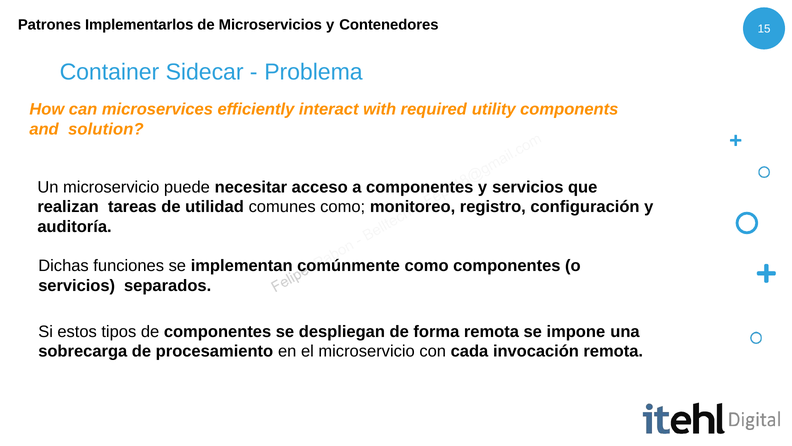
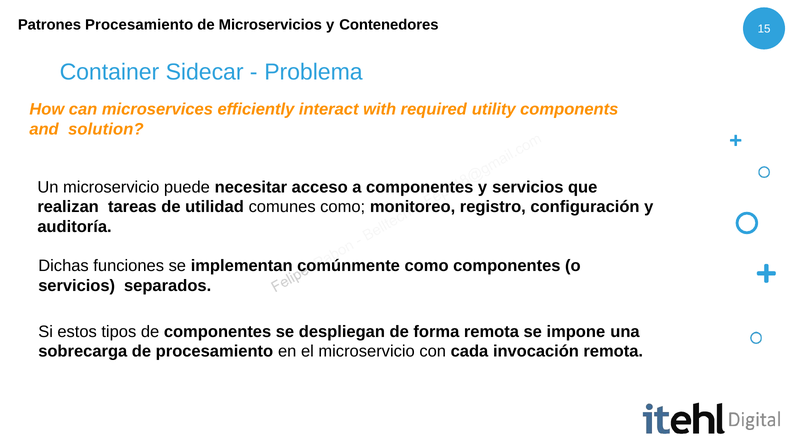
Patrones Implementarlos: Implementarlos -> Procesamiento (139, 25)
